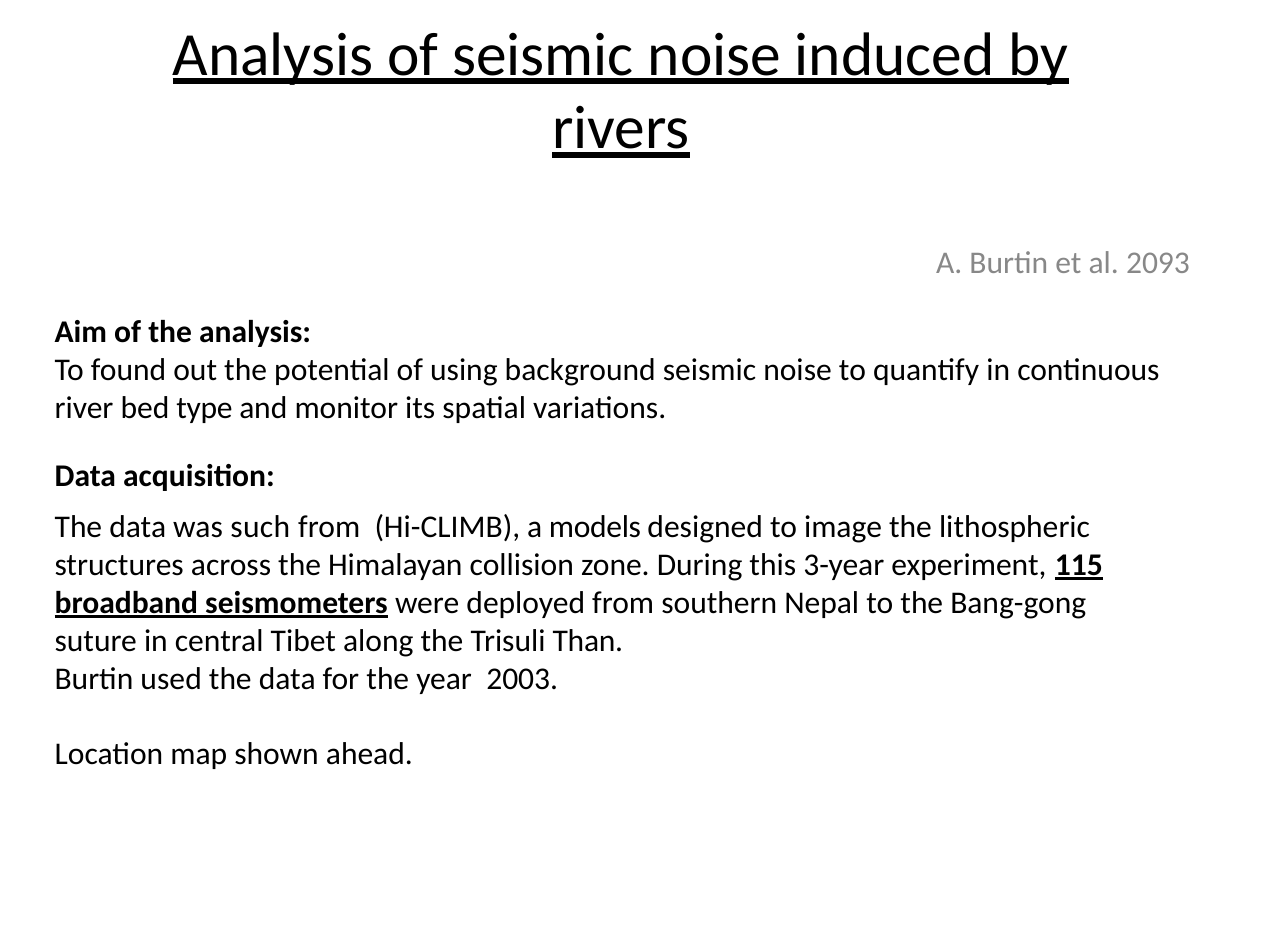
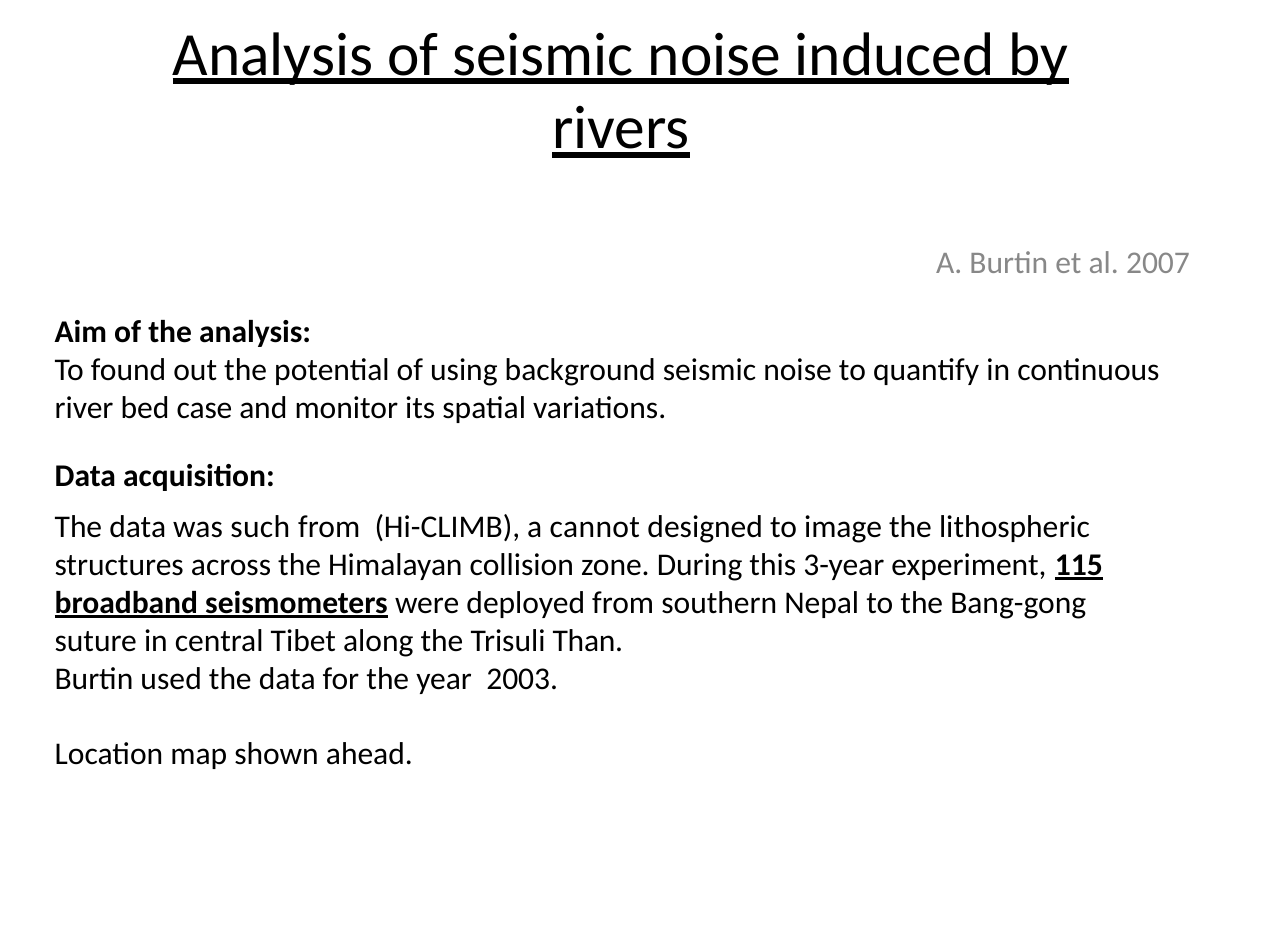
2093: 2093 -> 2007 (1158, 263)
type: type -> case (204, 408)
models: models -> cannot (595, 527)
